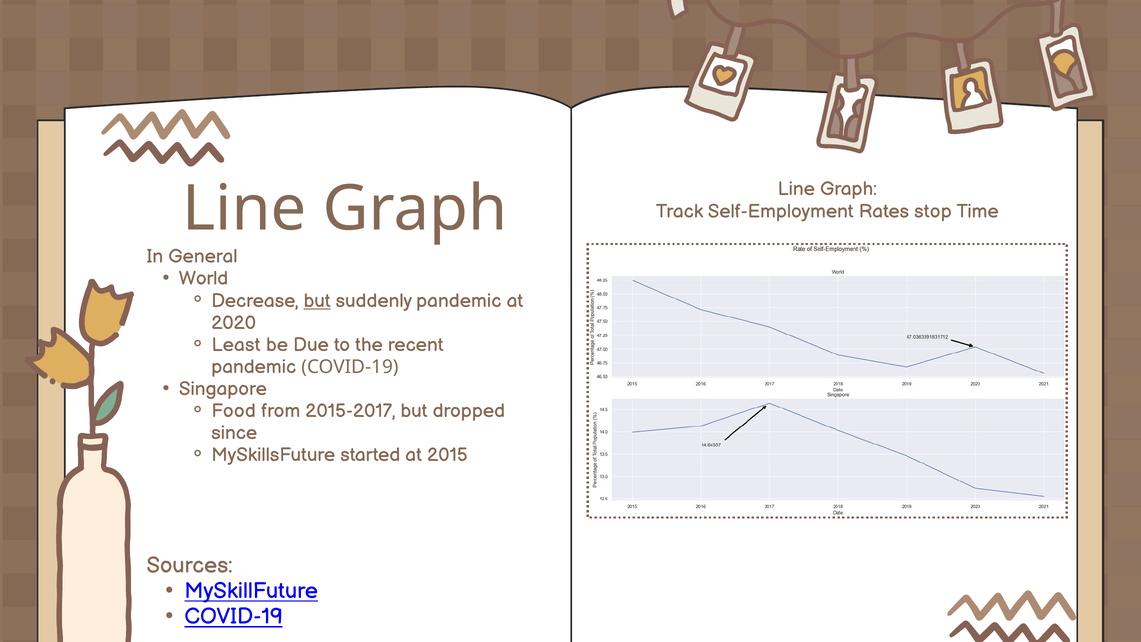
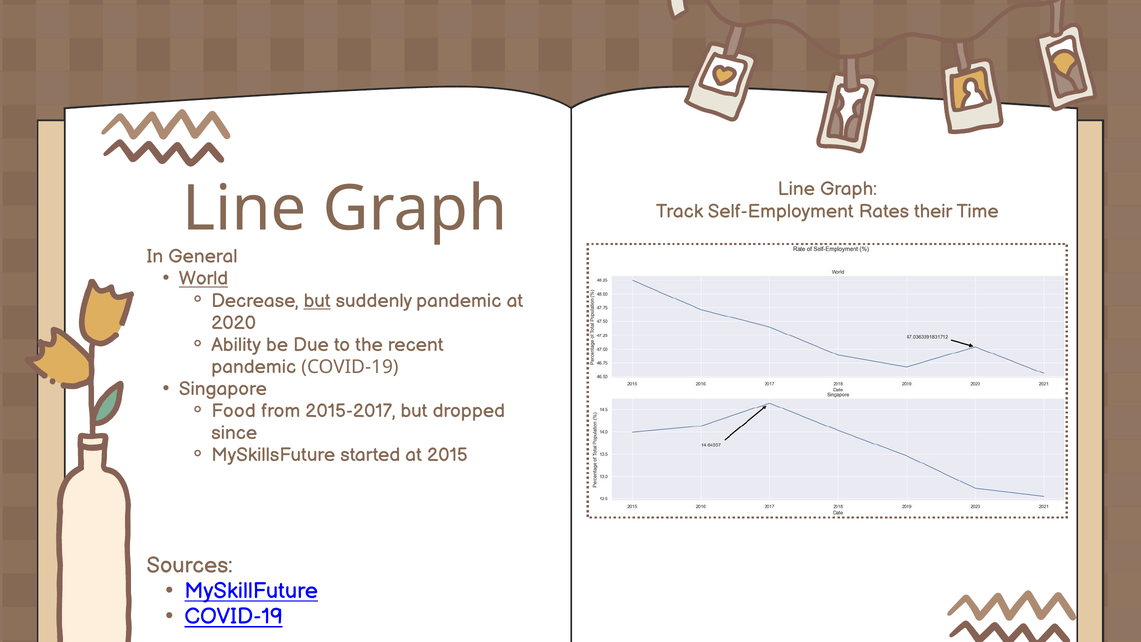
stop: stop -> their (933, 211)
World underline: none -> present (203, 279)
Least: Least -> Ability (236, 345)
